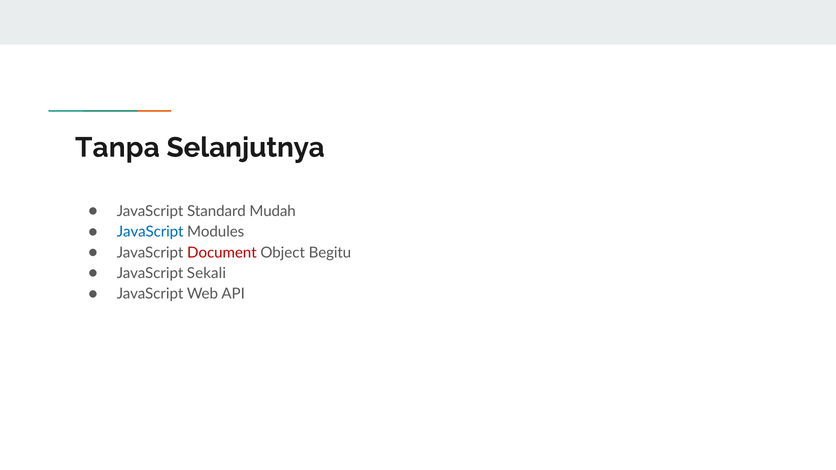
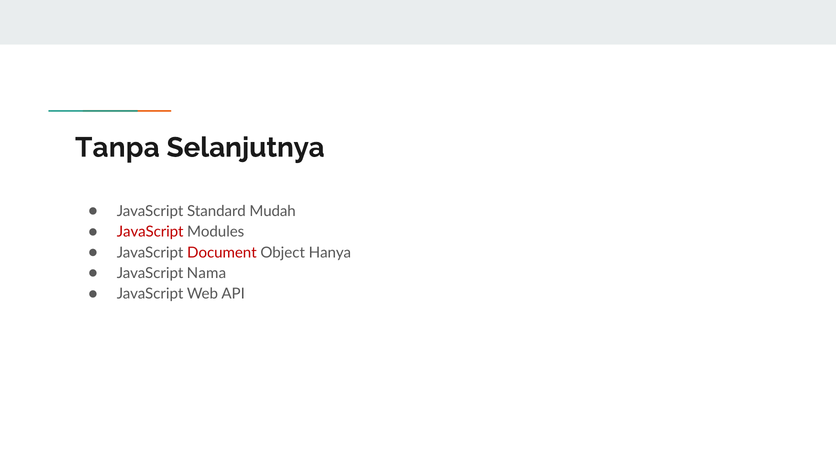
JavaScript colour: blue -> red (150, 232)
Begitu: Begitu -> Hanya (330, 253)
Sekali: Sekali -> Nama (206, 273)
